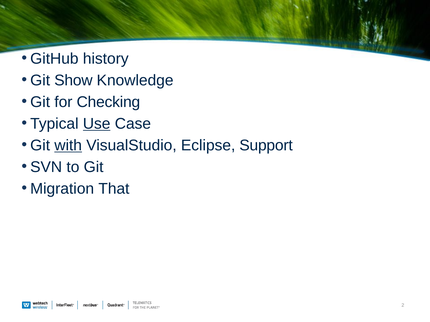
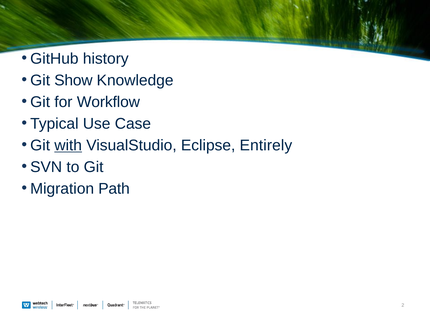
Checking: Checking -> Workflow (108, 102)
Use underline: present -> none (97, 124)
Support: Support -> Entirely (266, 146)
That: That -> Path (114, 189)
